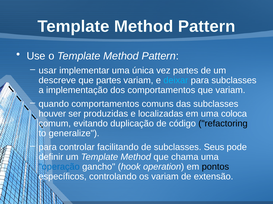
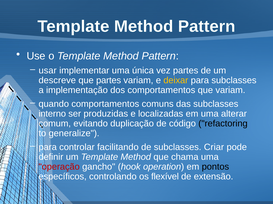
deixar colour: light blue -> yellow (176, 81)
houver: houver -> interno (52, 114)
coloca: coloca -> alterar (234, 114)
Seus: Seus -> Criar (214, 148)
operação colour: blue -> red (59, 167)
os variam: variam -> flexível (165, 177)
